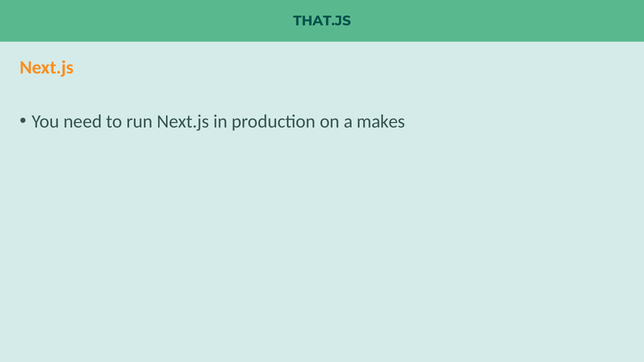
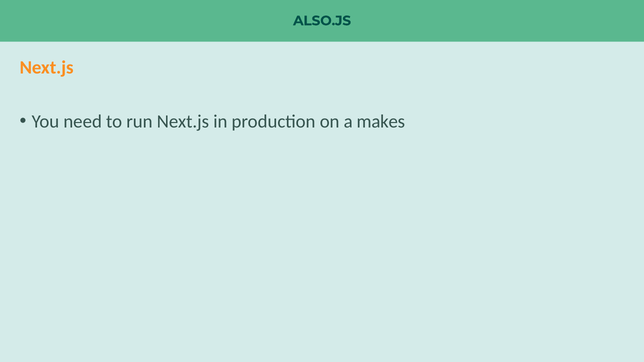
THAT.JS: THAT.JS -> ALSO.JS (322, 21)
